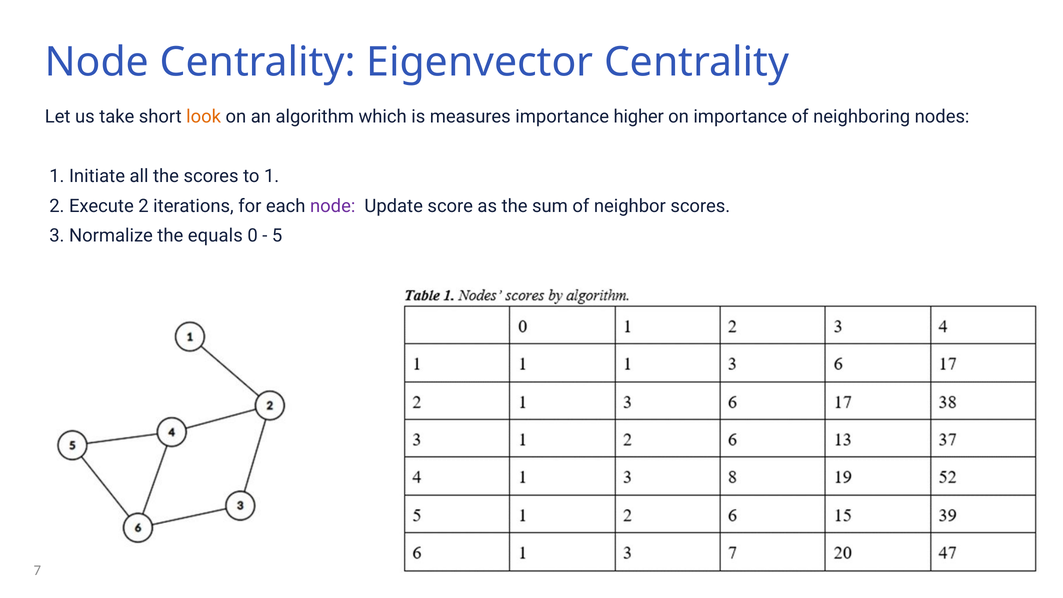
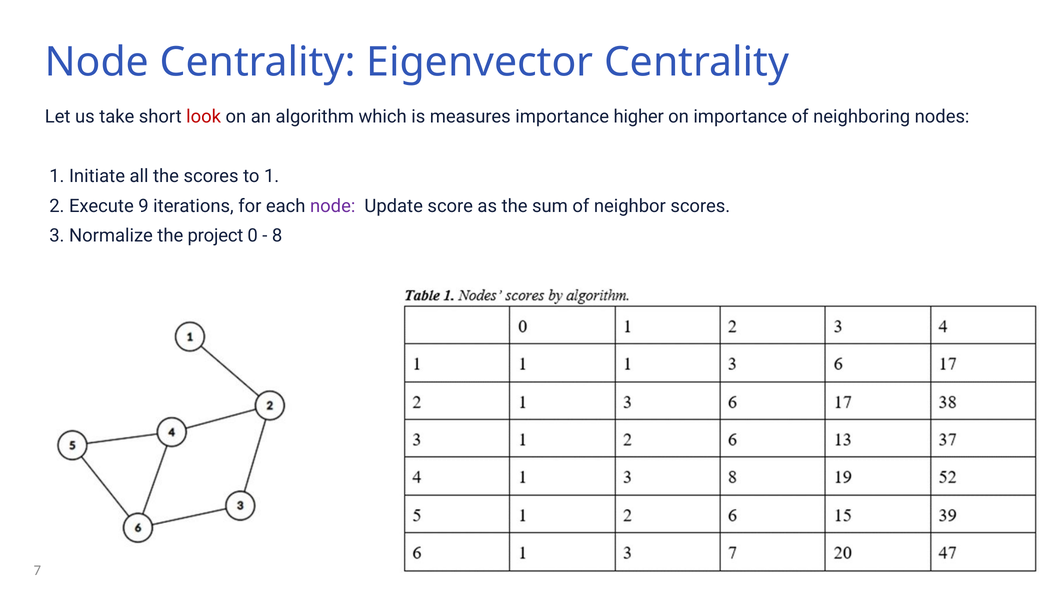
look colour: orange -> red (204, 117)
Execute 2: 2 -> 9 (144, 206)
equals: equals -> project (215, 236)
5: 5 -> 8 (277, 236)
